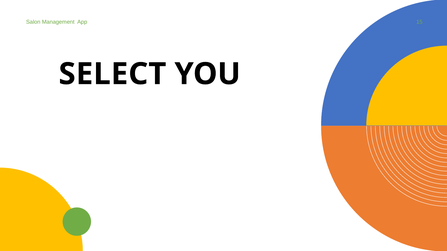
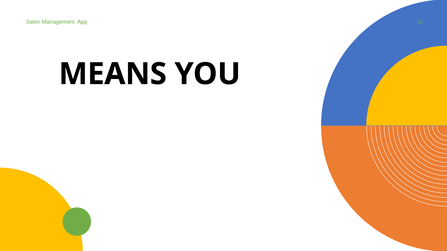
SELECT: SELECT -> MEANS (113, 74)
